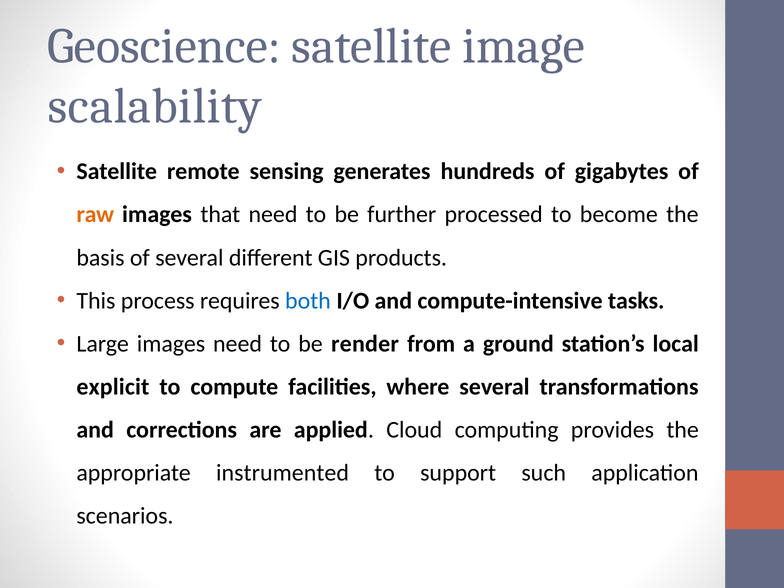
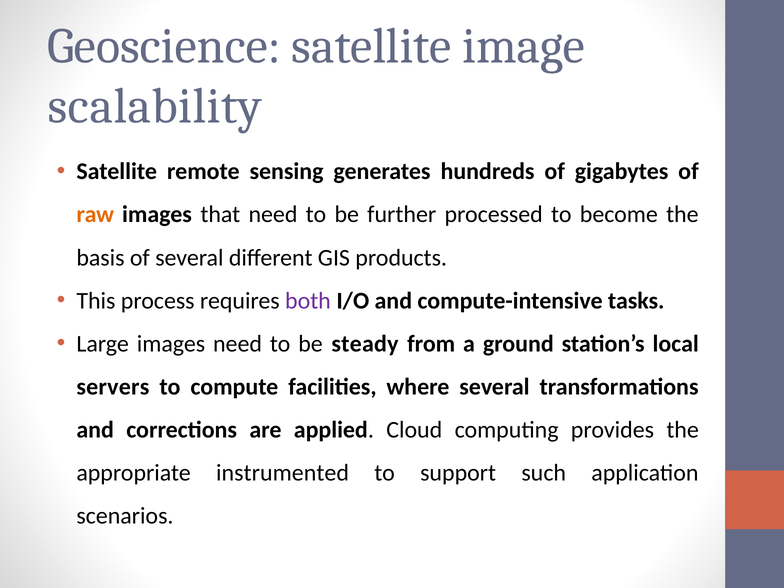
both colour: blue -> purple (308, 301)
render: render -> steady (365, 344)
explicit: explicit -> servers (113, 387)
